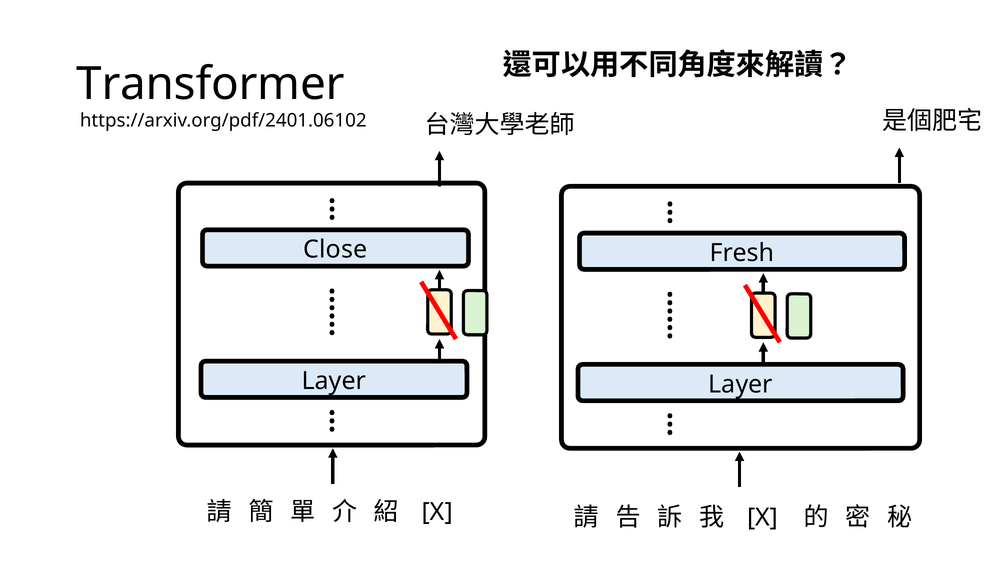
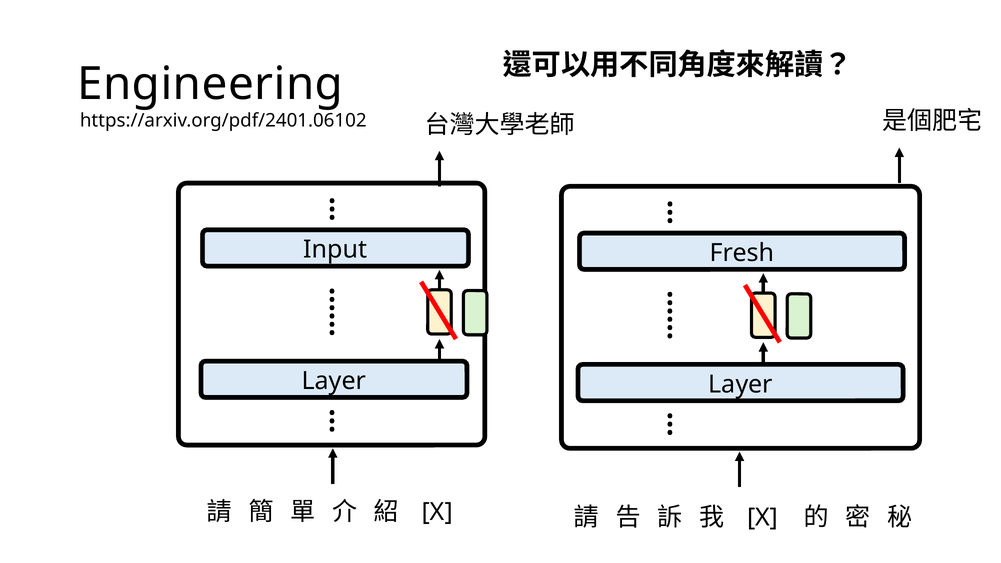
Transformer: Transformer -> Engineering (210, 84)
Close: Close -> Input (335, 250)
